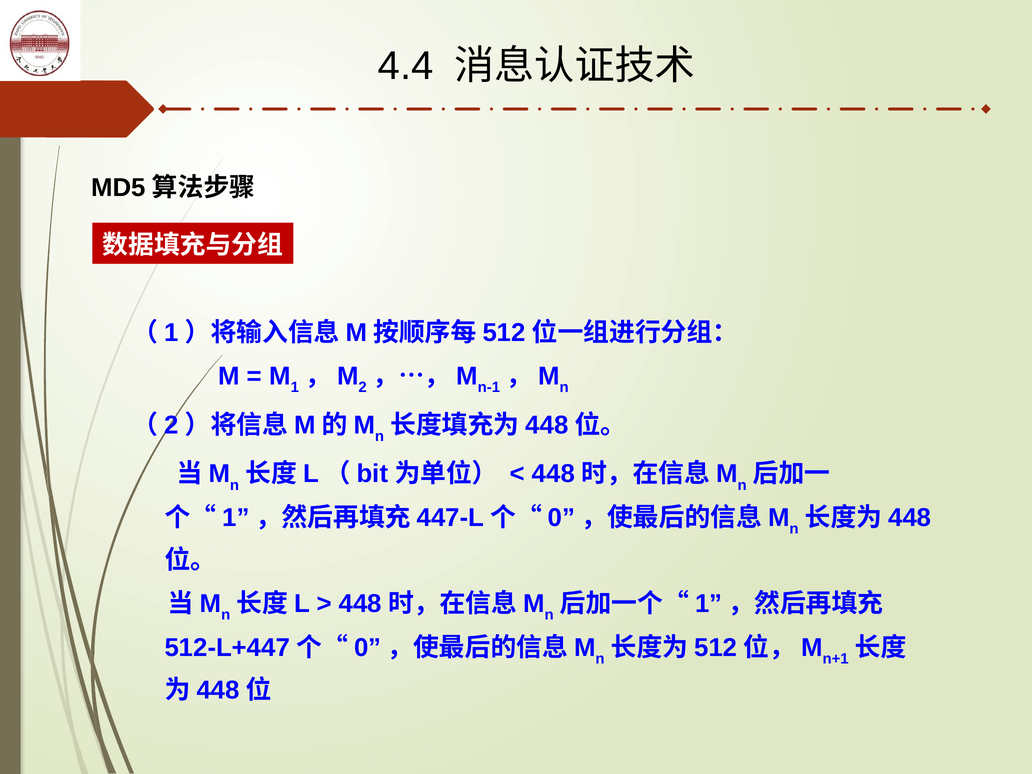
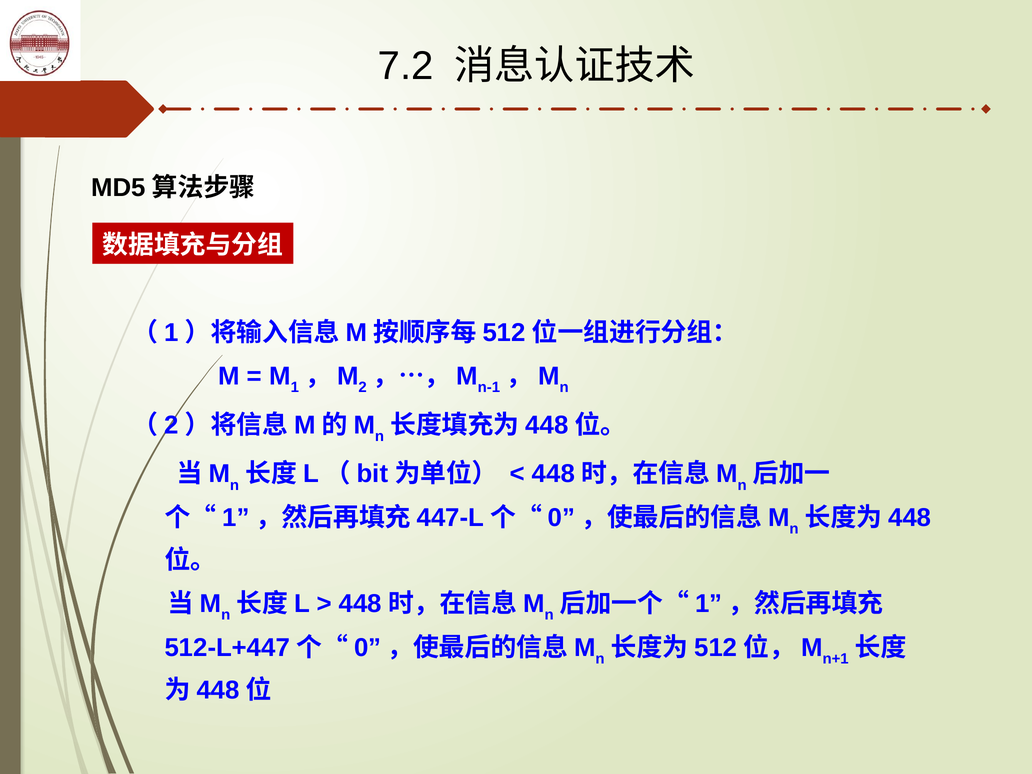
4.4: 4.4 -> 7.2 (406, 66)
